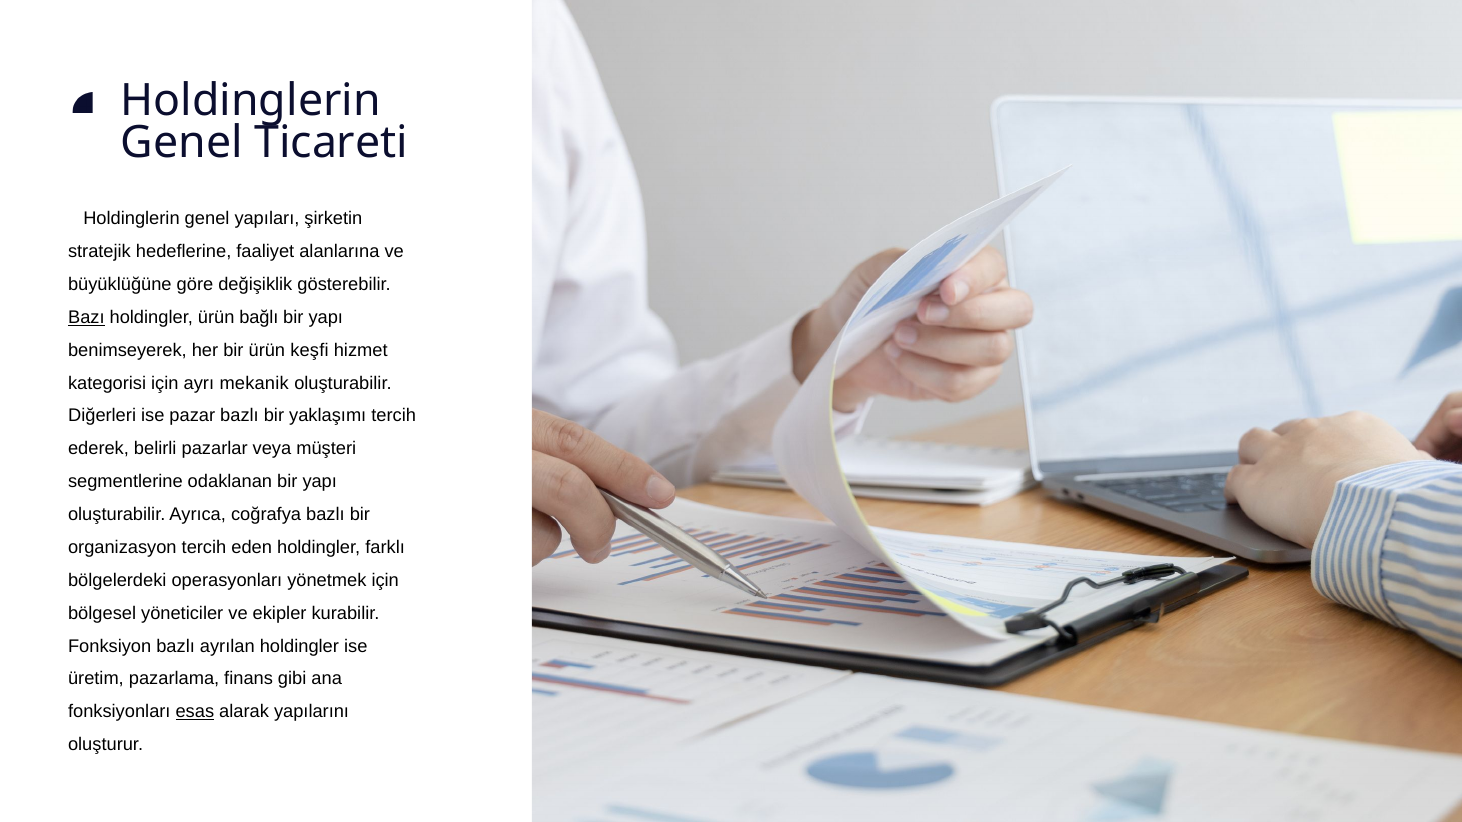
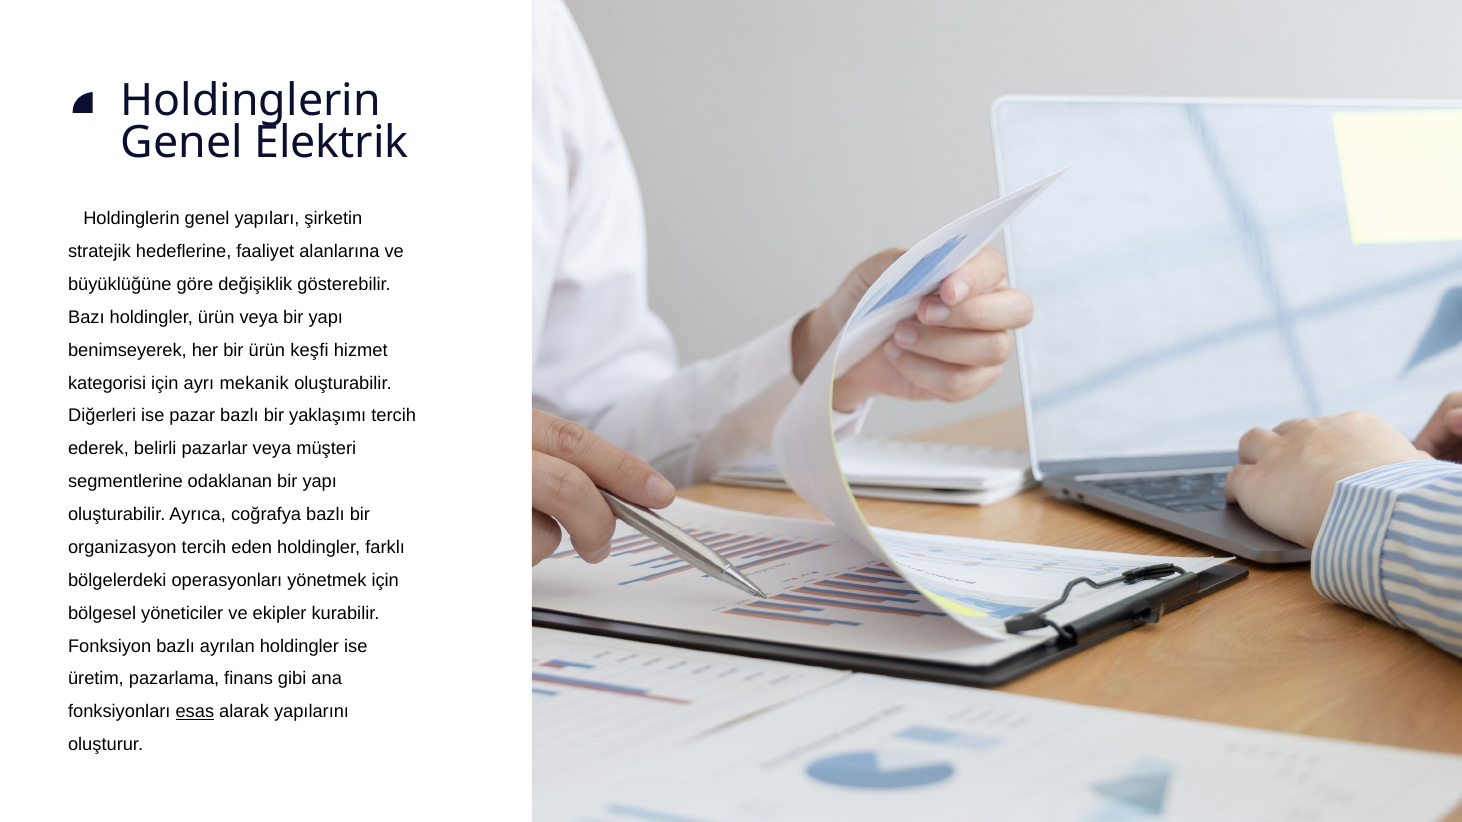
Ticareti: Ticareti -> Elektrik (331, 143)
Bazı underline: present -> none (86, 317)
ürün bağlı: bağlı -> veya (259, 317)
